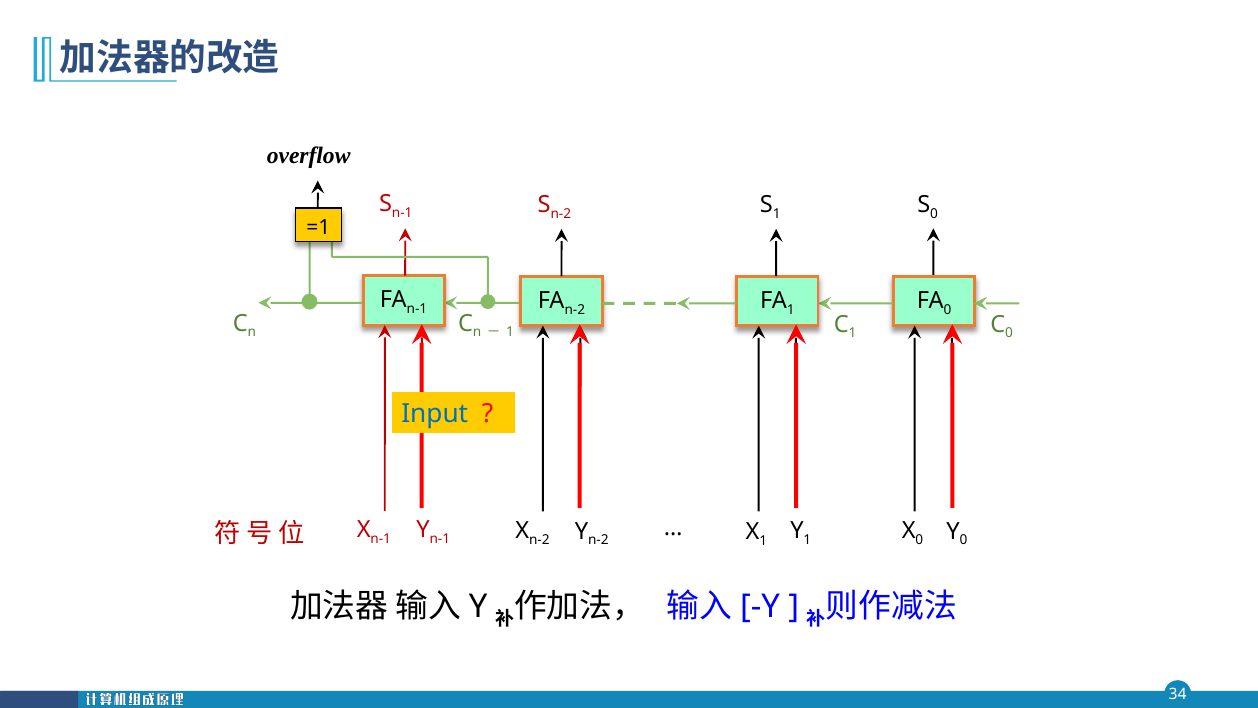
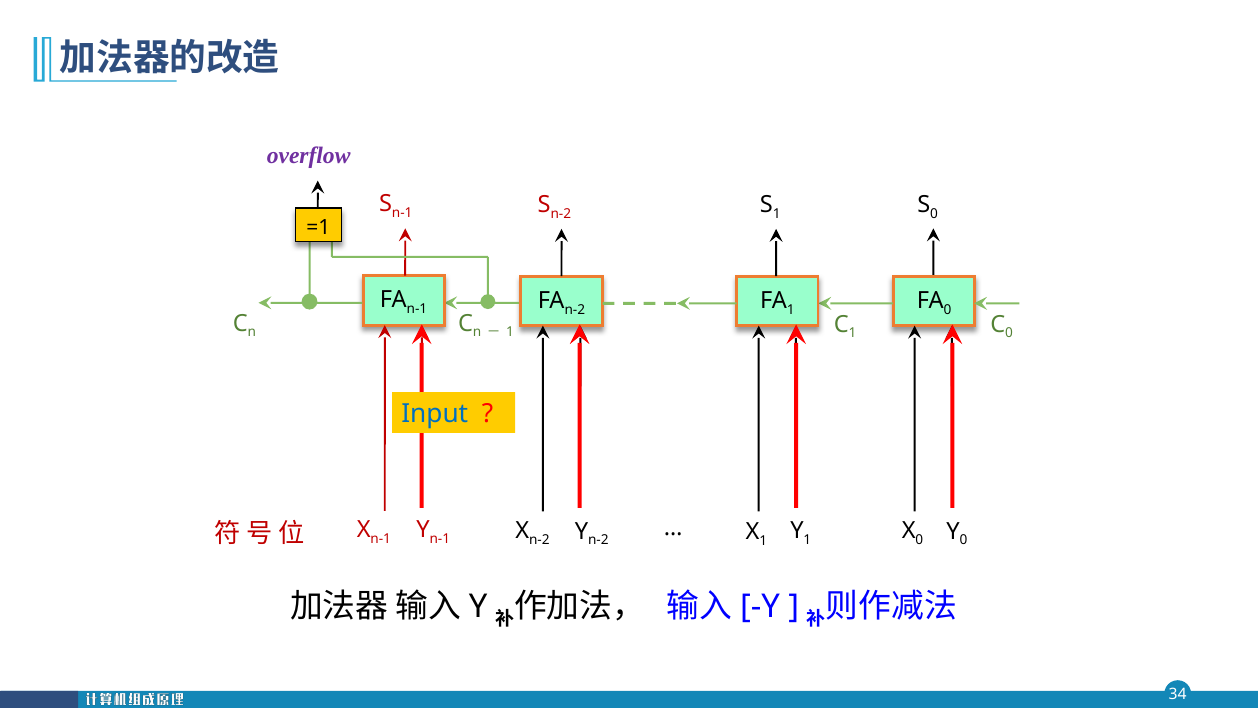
overflow colour: black -> purple (309, 156)
